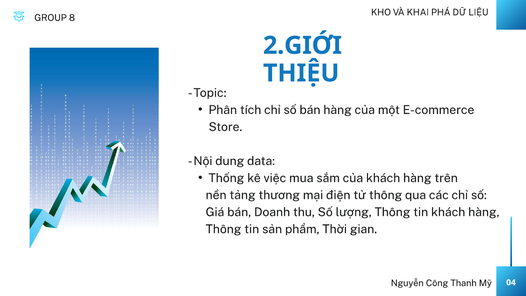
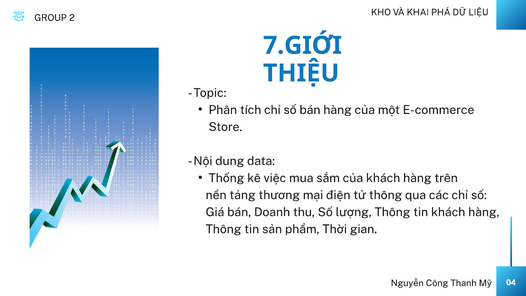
8: 8 -> 2 (72, 18)
2.GIỚI: 2.GIỚI -> 7.GIỚI (303, 46)
